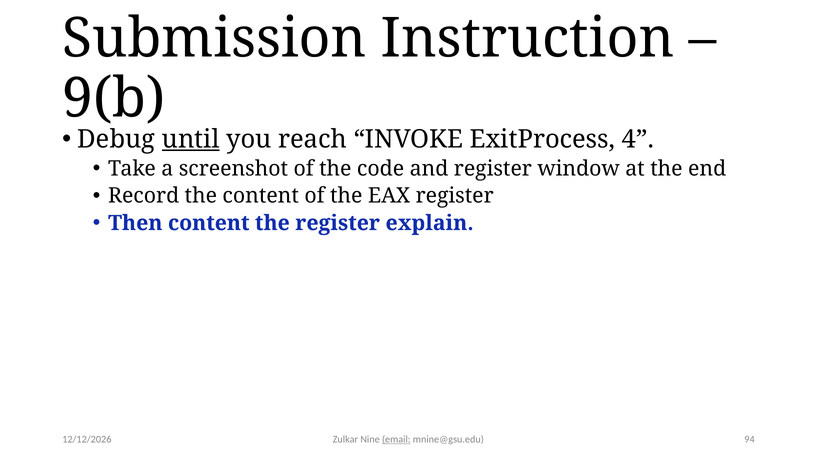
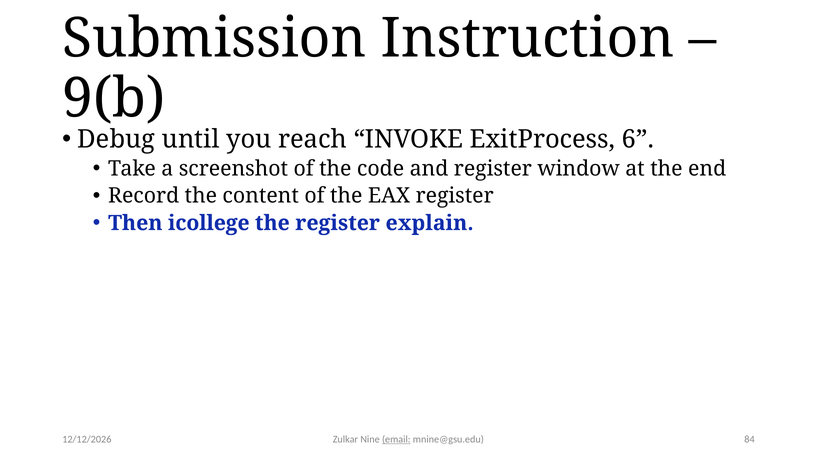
until underline: present -> none (191, 139)
4: 4 -> 6 (638, 139)
Then content: content -> icollege (209, 223)
94: 94 -> 84 (750, 439)
